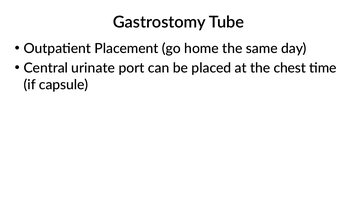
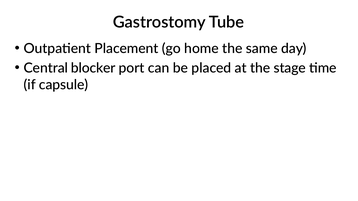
urinate: urinate -> blocker (93, 68)
chest: chest -> stage (290, 68)
